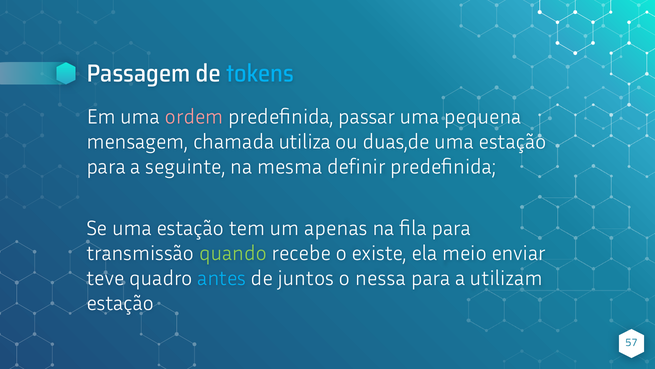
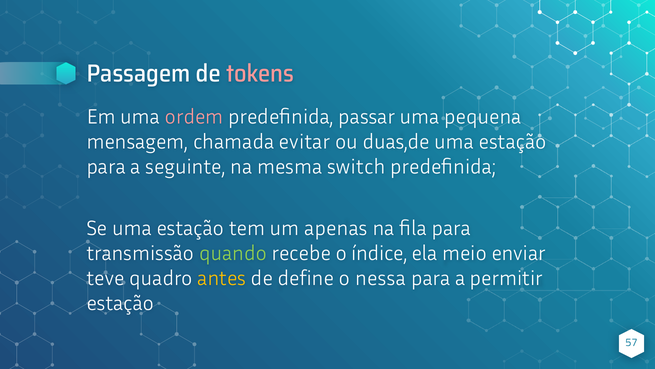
tokens colour: light blue -> pink (260, 74)
utiliza: utiliza -> evitar (305, 142)
definir: definir -> switch (356, 167)
existe: existe -> índice (379, 253)
antes colour: light blue -> yellow (222, 278)
juntos: juntos -> define (306, 278)
utilizam: utilizam -> permitir (506, 278)
